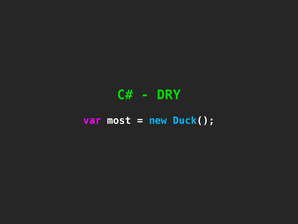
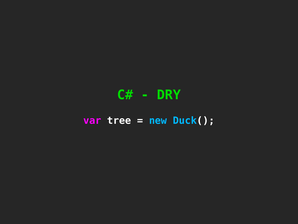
most: most -> tree (119, 120)
